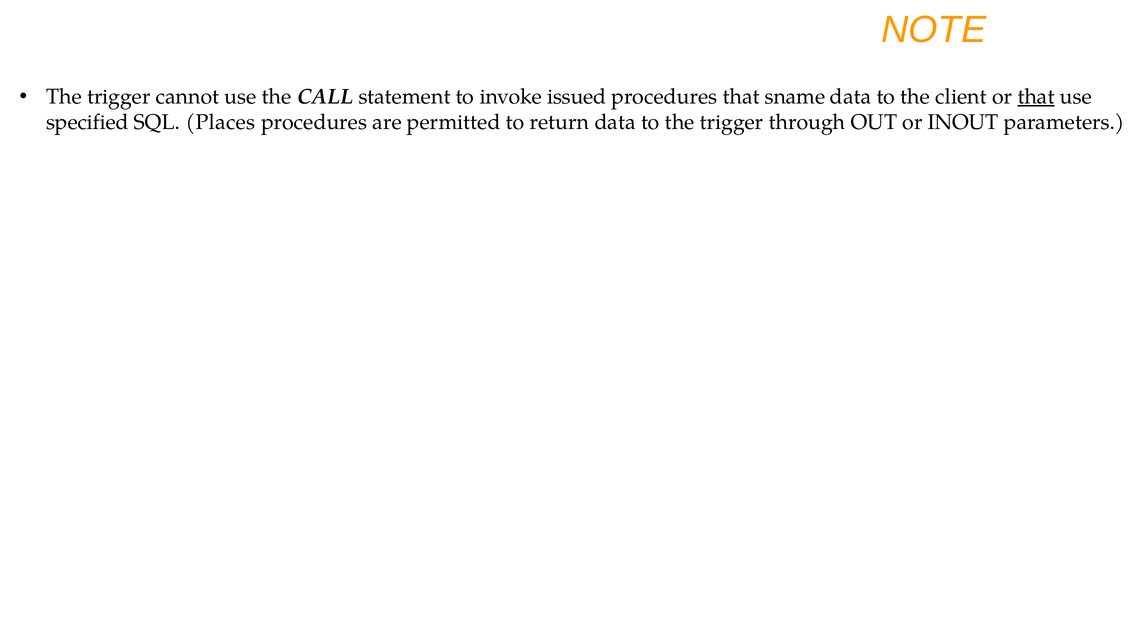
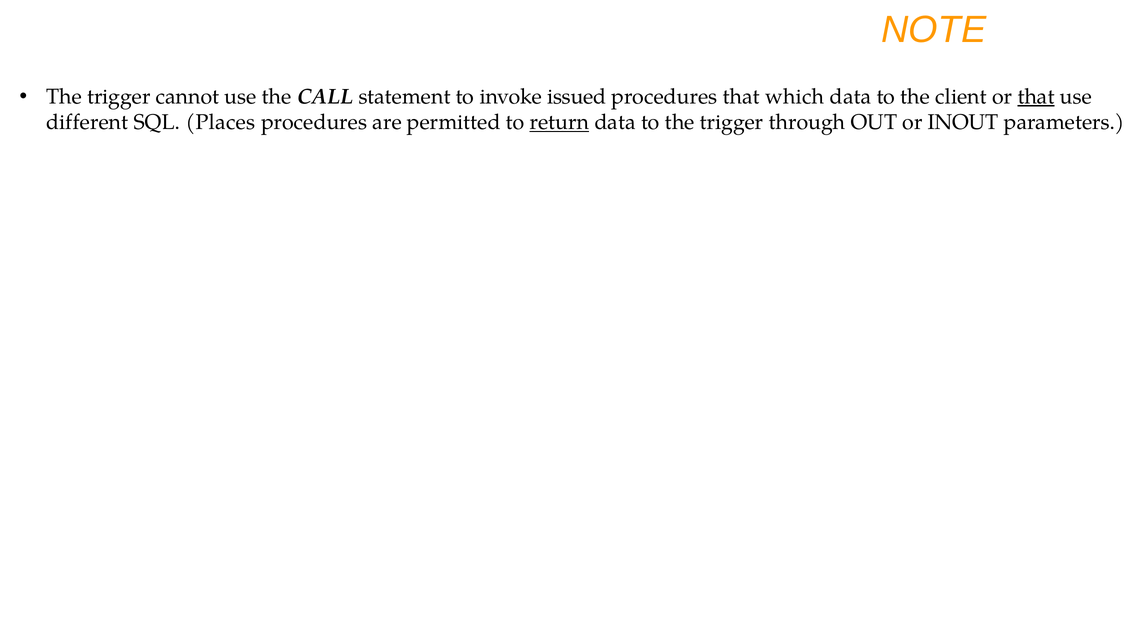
sname: sname -> which (795, 97)
specified: specified -> different (87, 122)
return underline: none -> present (559, 122)
